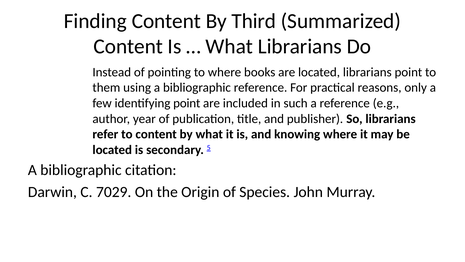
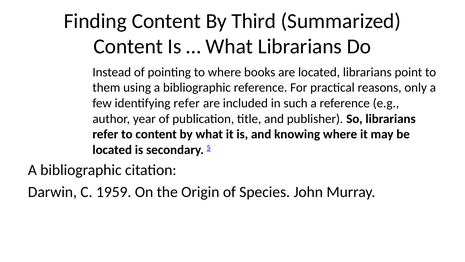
identifying point: point -> refer (187, 103)
7029: 7029 -> 1959 (114, 192)
